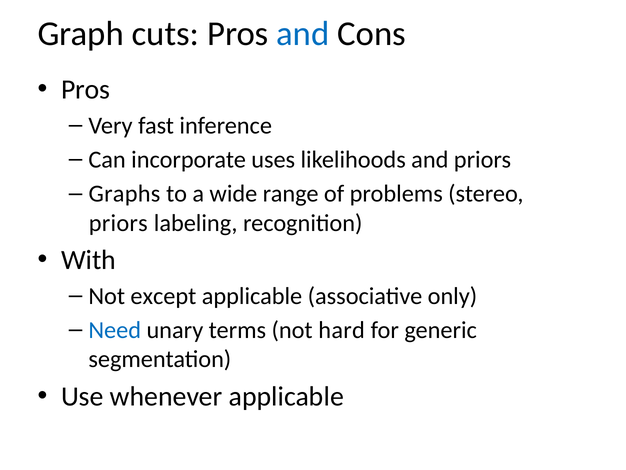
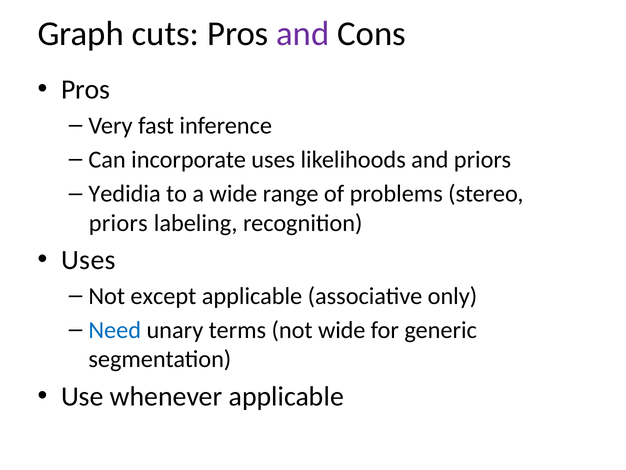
and colour: blue -> purple (303, 34)
Graphs: Graphs -> Yedidia (125, 194)
With: With -> Uses (88, 260)
not hard: hard -> wide (342, 330)
